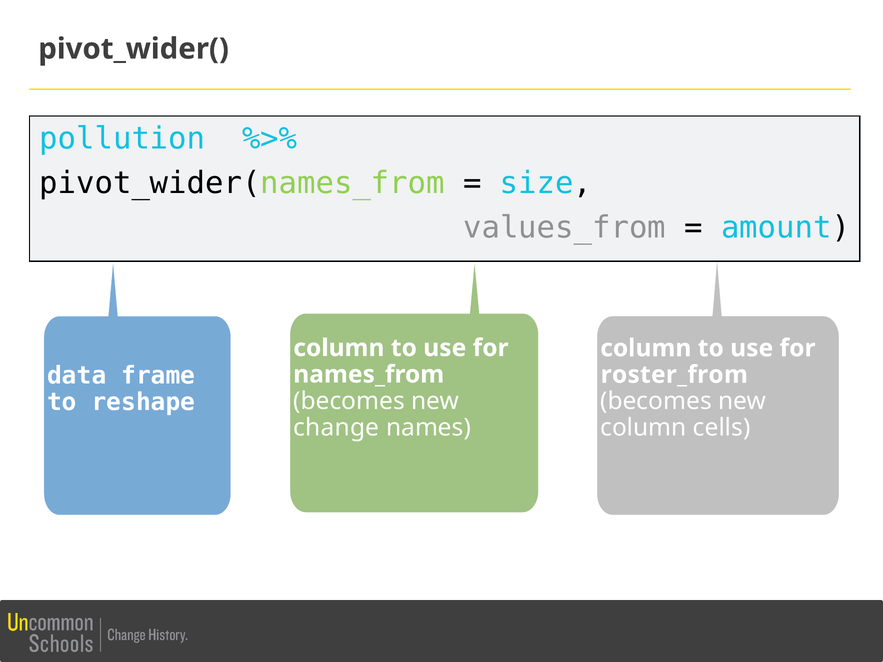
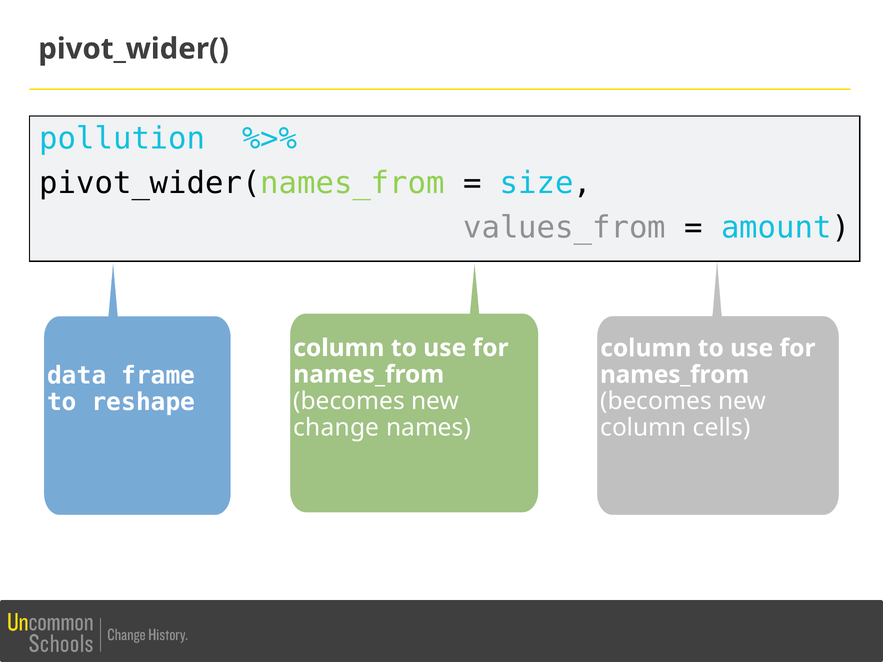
roster_from: roster_from -> names_from (675, 375)
